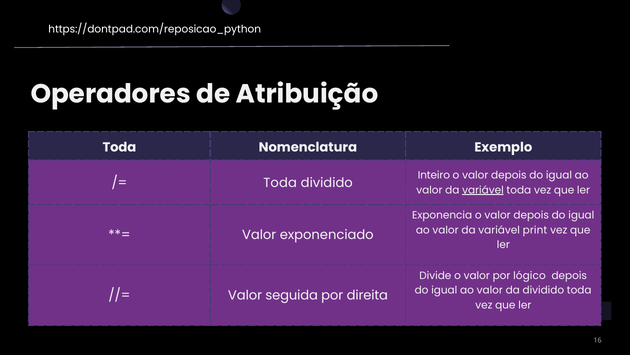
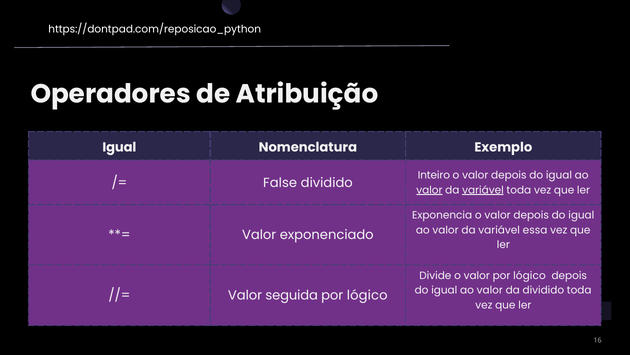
Toda: Toda -> Igual (119, 147)
Toda: Toda -> False (280, 182)
valor underline: none -> present (429, 190)
print: print -> essa (535, 230)
direita: direita -> lógico (367, 295)
